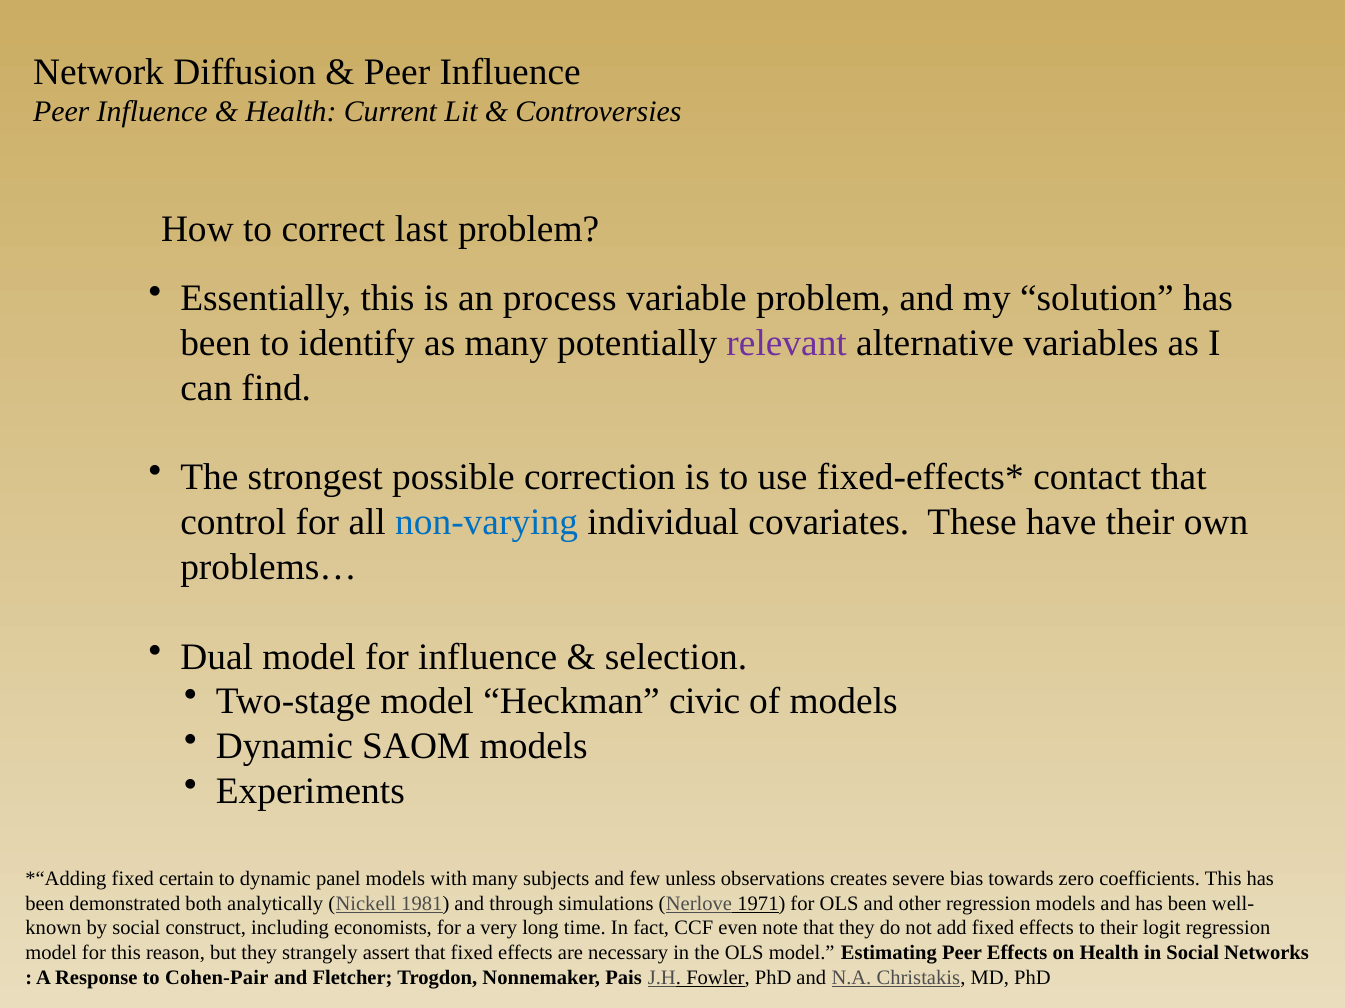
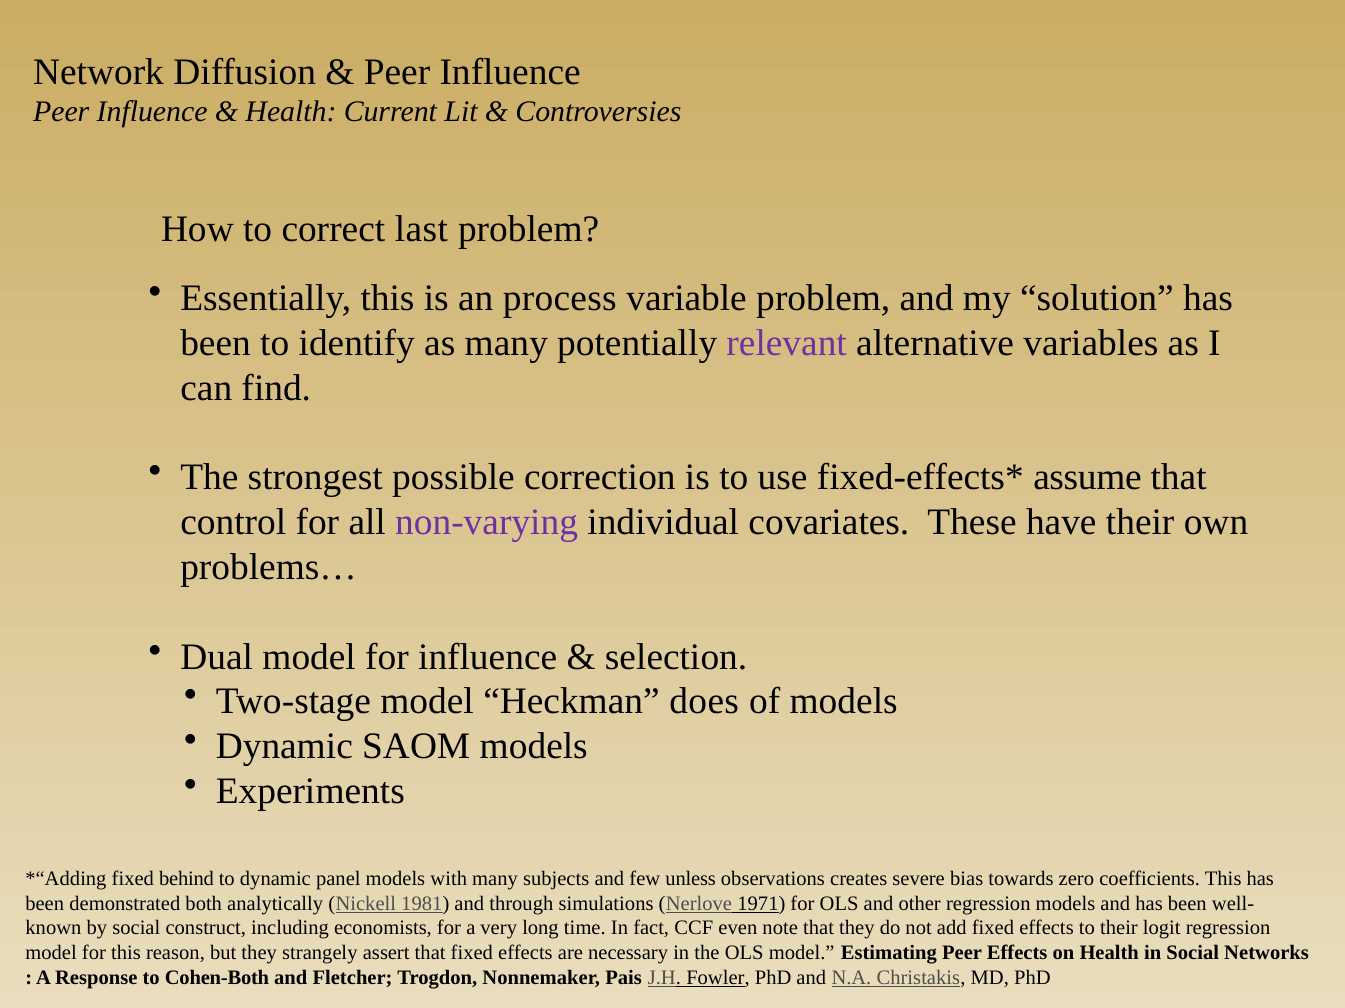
contact: contact -> assume (1087, 478)
non-varying colour: blue -> purple (487, 523)
civic: civic -> does (704, 702)
certain: certain -> behind (186, 879)
Cohen-Pair: Cohen-Pair -> Cohen-Both (217, 978)
